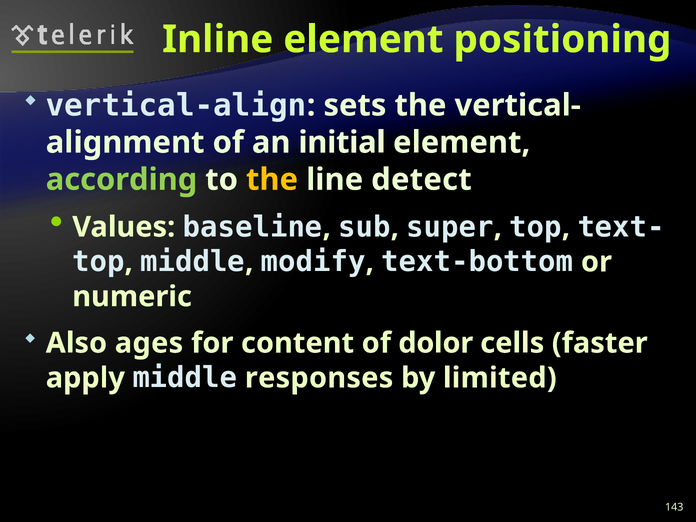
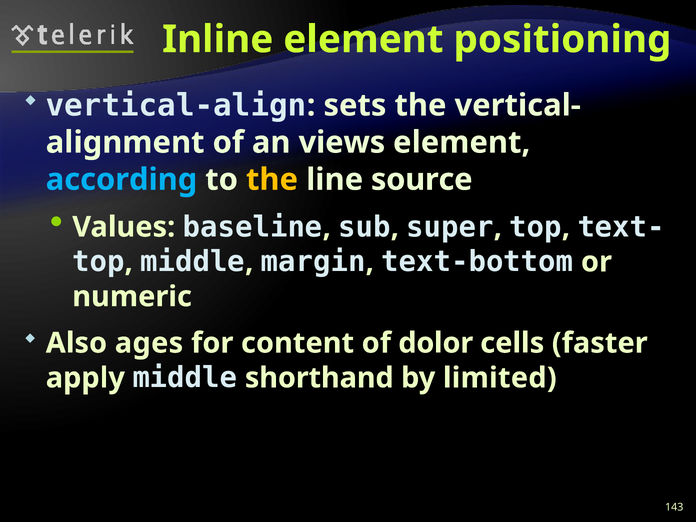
initial: initial -> views (342, 142)
according colour: light green -> light blue (122, 180)
detect: detect -> source (422, 180)
modify: modify -> margin (313, 262)
responses: responses -> shorthand (319, 378)
